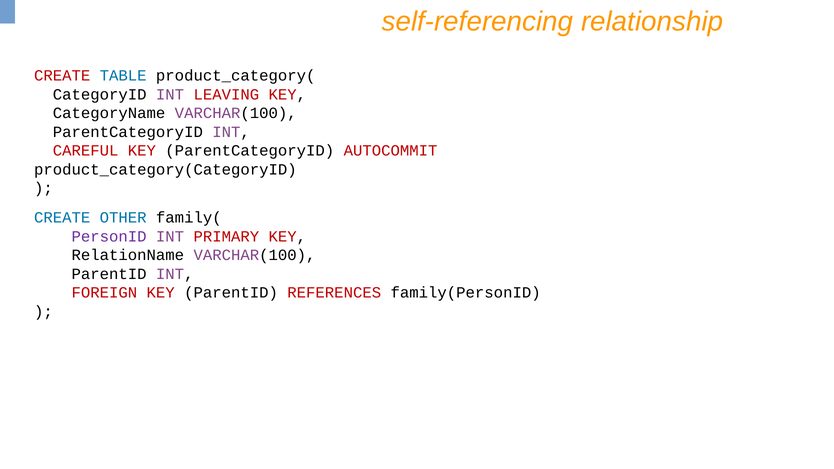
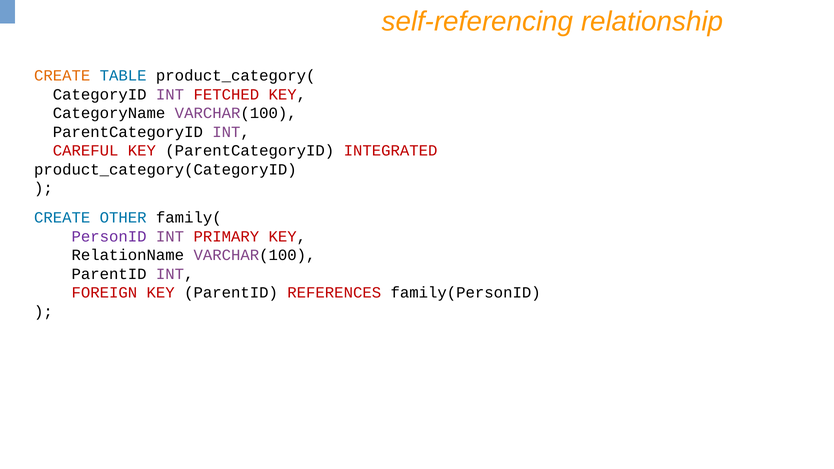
CREATE colour: red -> orange (62, 76)
LEAVING: LEAVING -> FETCHED (226, 94)
AUTOCOMMIT: AUTOCOMMIT -> INTEGRATED (391, 151)
